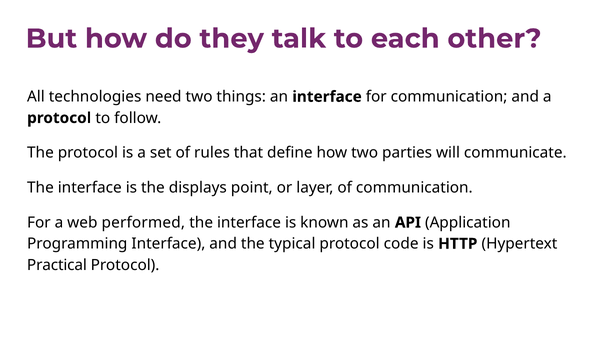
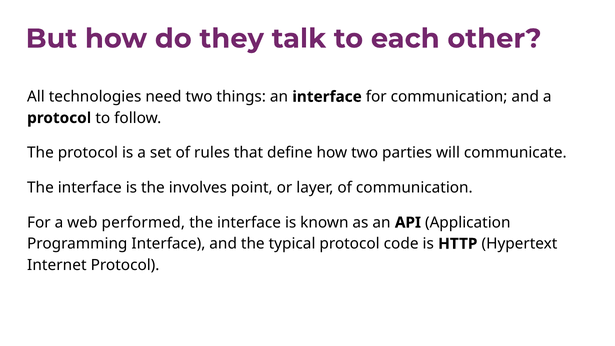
displays: displays -> involves (198, 188)
Practical: Practical -> Internet (57, 265)
